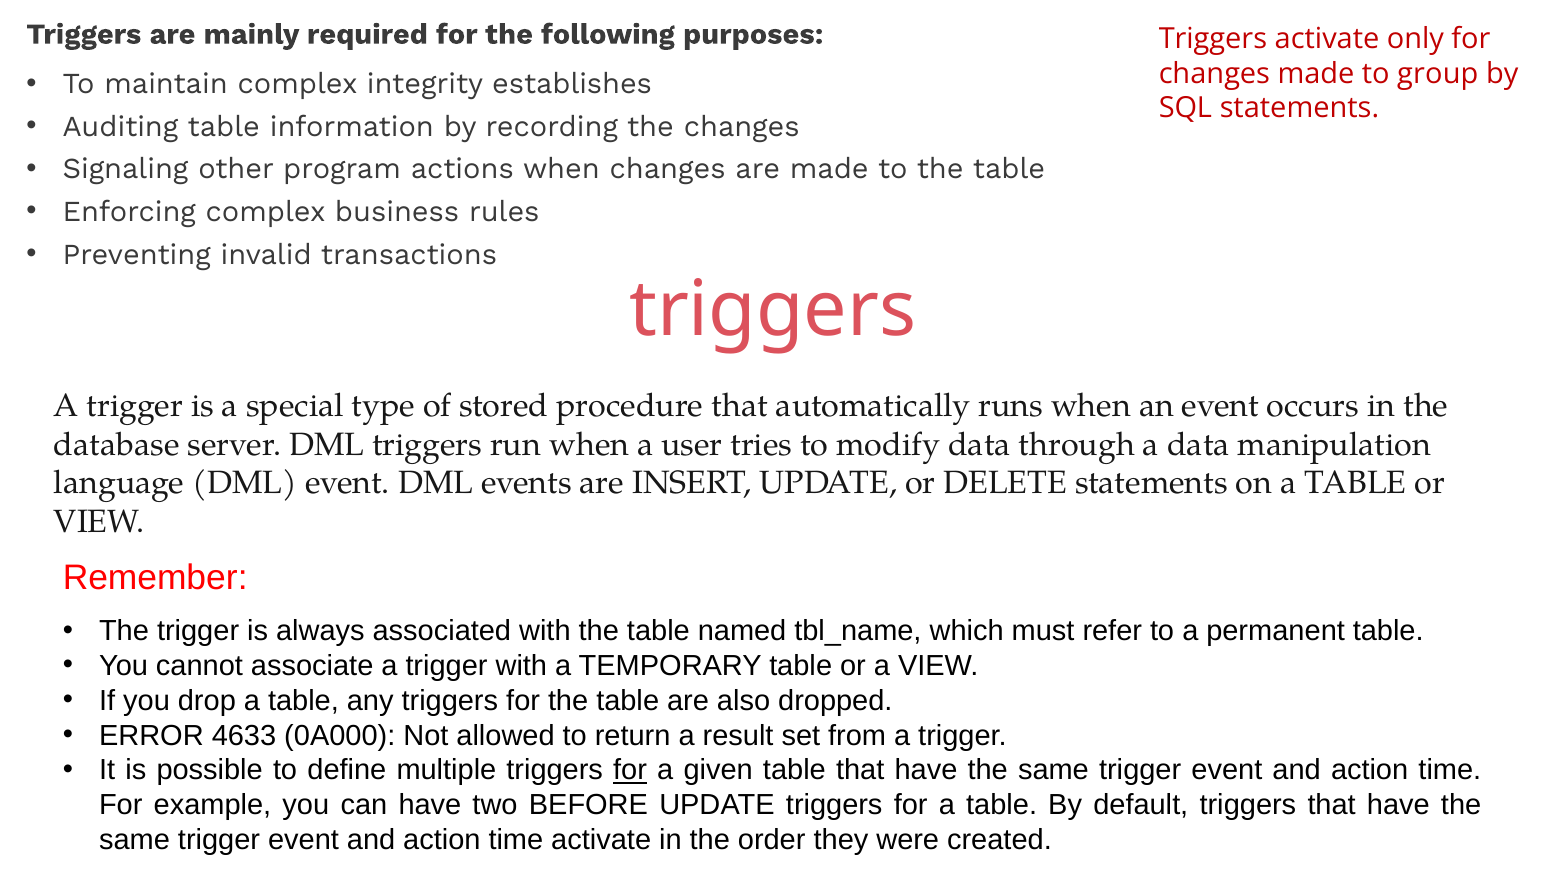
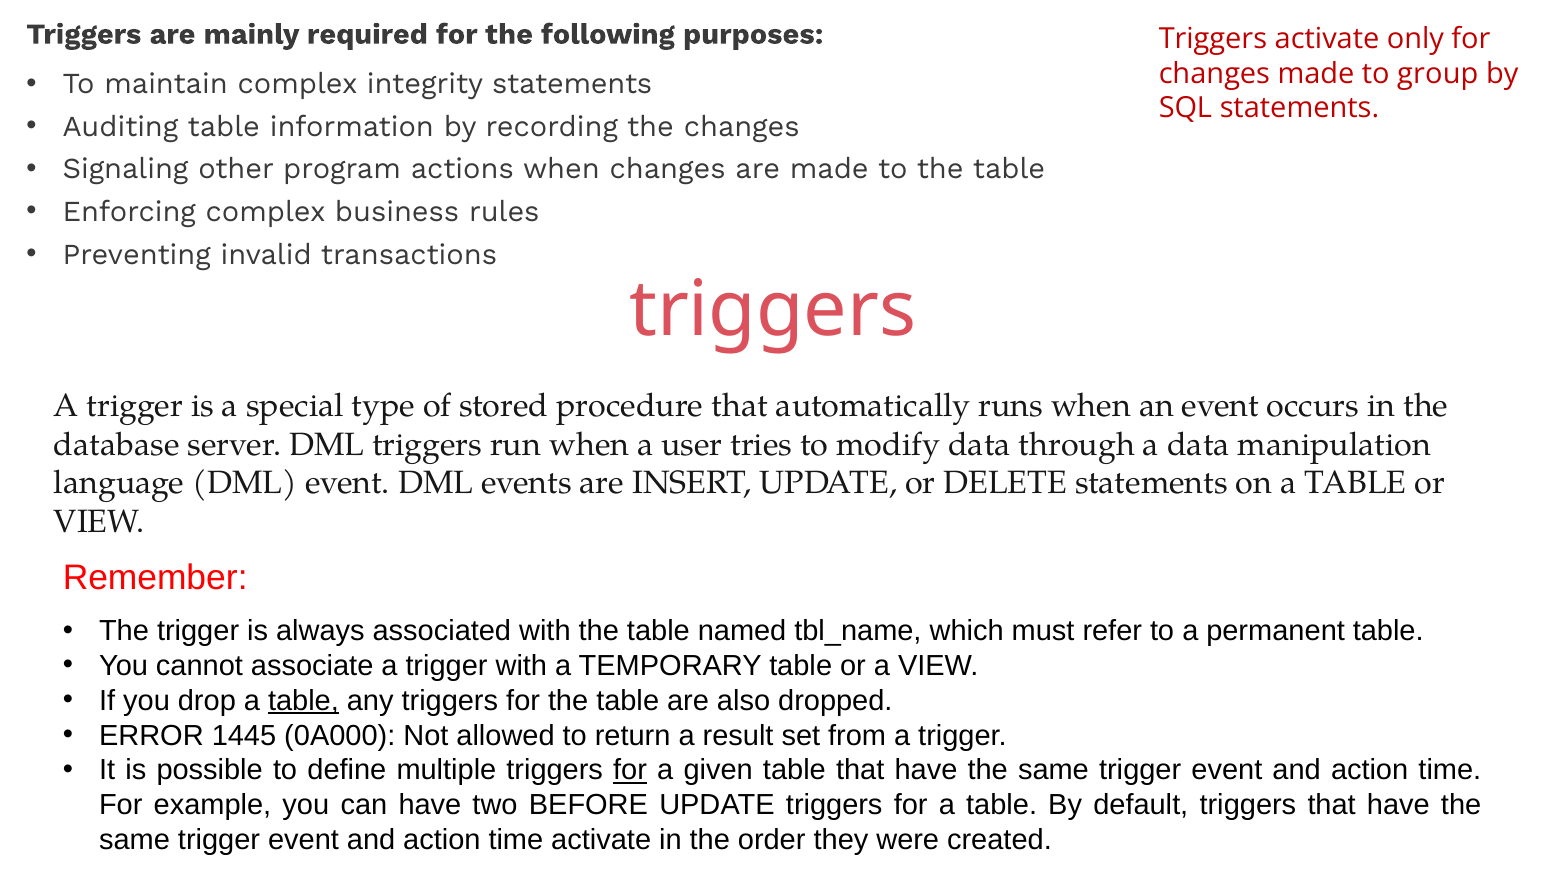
integrity establishes: establishes -> statements (572, 84)
table underline: none -> present (303, 700)
4633: 4633 -> 1445 (244, 735)
